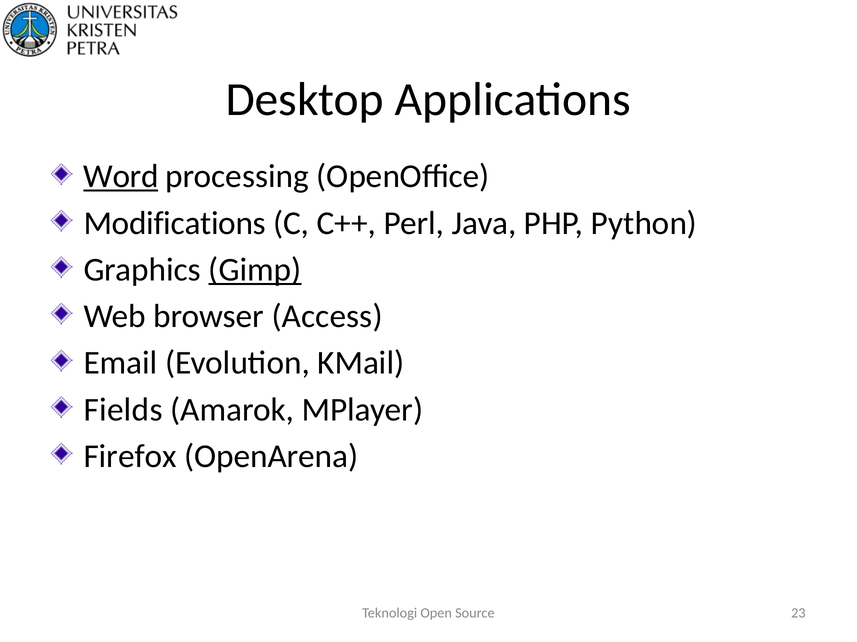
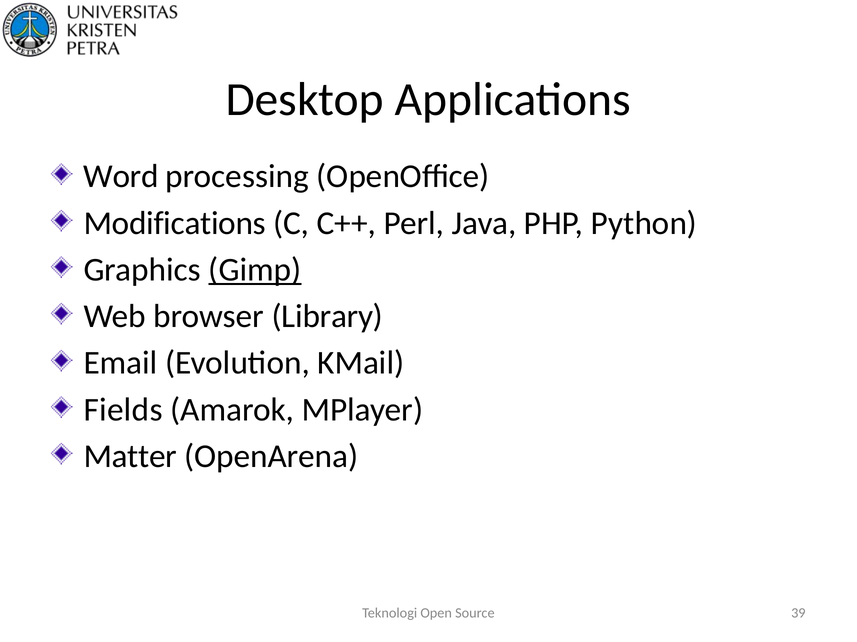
Word underline: present -> none (121, 177)
Access: Access -> Library (327, 317)
Firefox: Firefox -> Matter (130, 457)
23: 23 -> 39 (798, 614)
